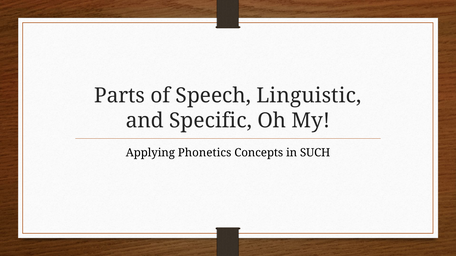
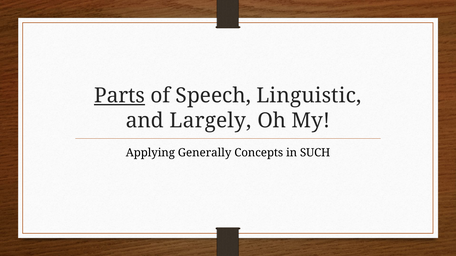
Parts underline: none -> present (120, 96)
Specific: Specific -> Largely (210, 121)
Phonetics: Phonetics -> Generally (205, 153)
